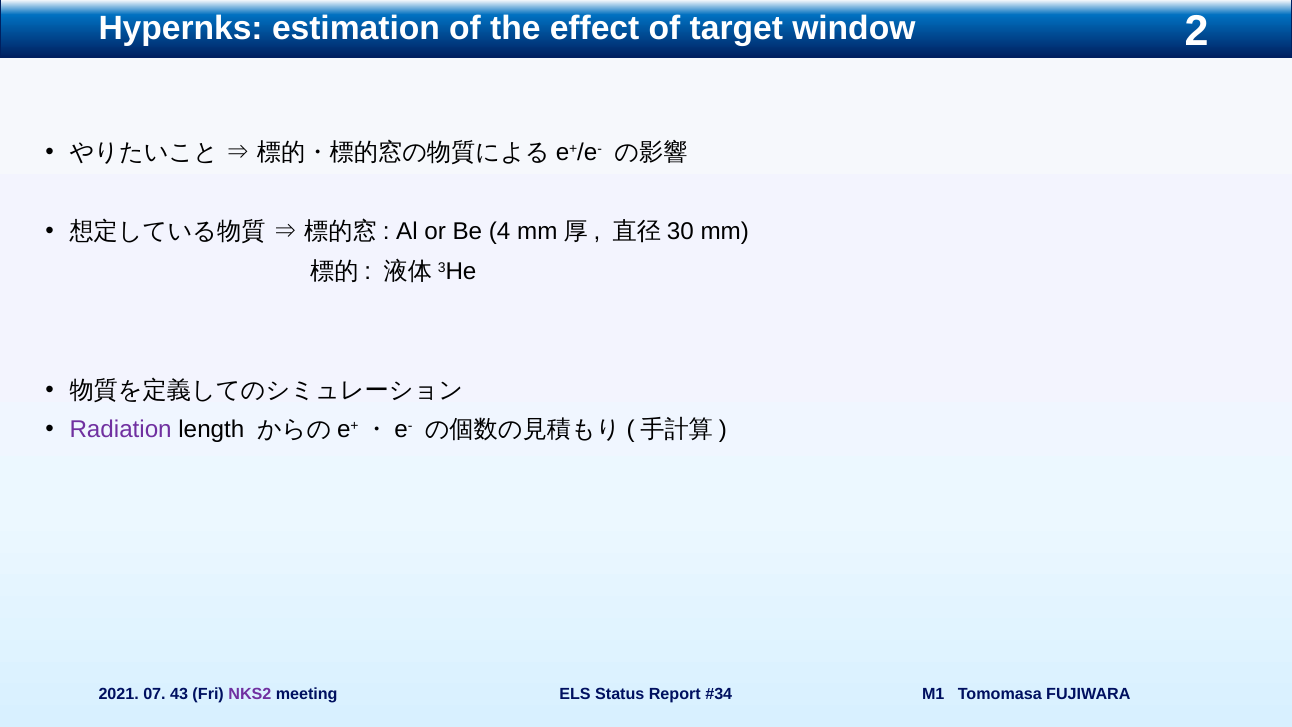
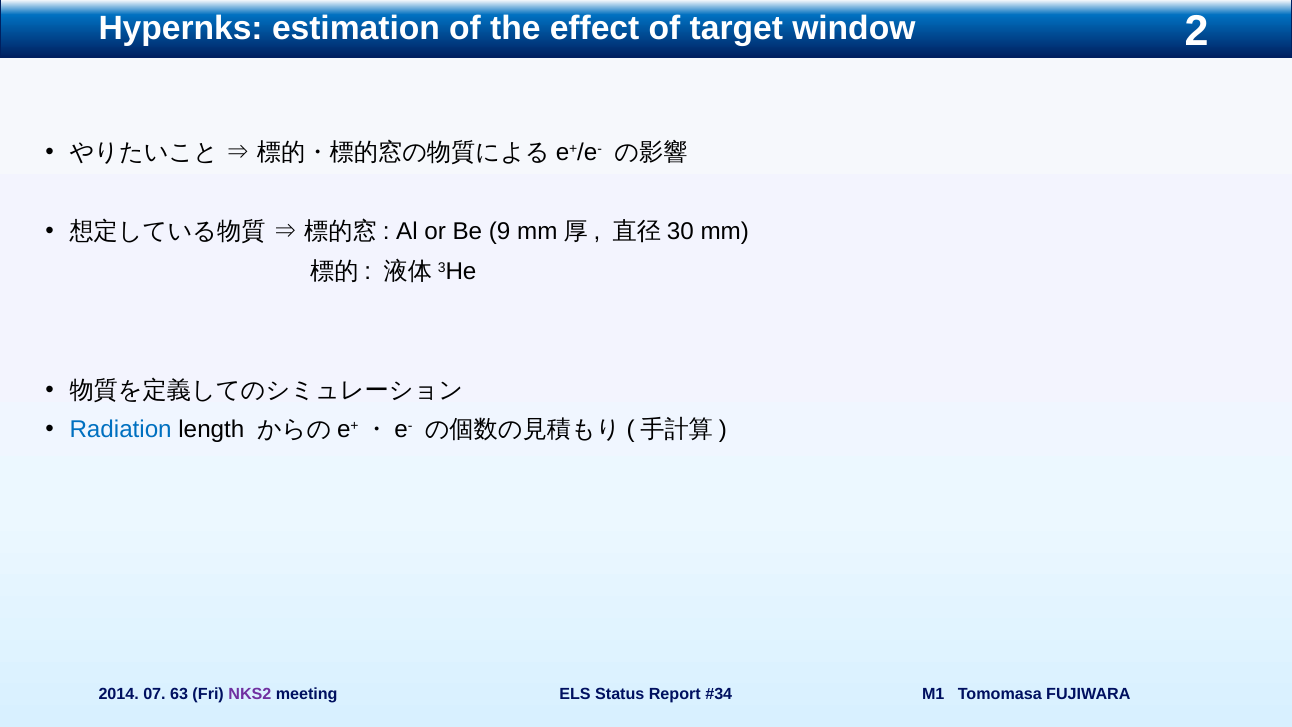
4: 4 -> 9 (500, 232)
Radiation colour: purple -> blue (121, 430)
2021: 2021 -> 2014 (119, 694)
43: 43 -> 63 (179, 694)
